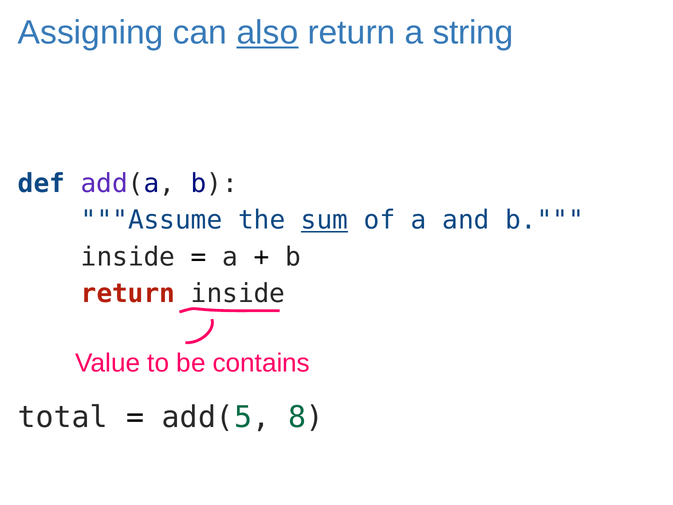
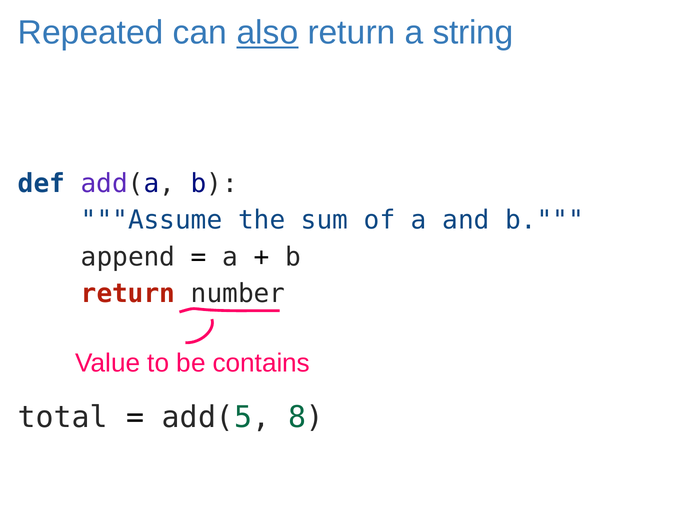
Assigning: Assigning -> Repeated (91, 33)
sum underline: present -> none (325, 220)
inside: inside -> append (128, 257)
return inside: inside -> number (238, 294)
